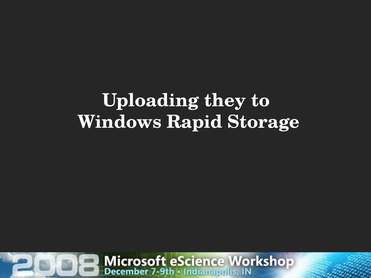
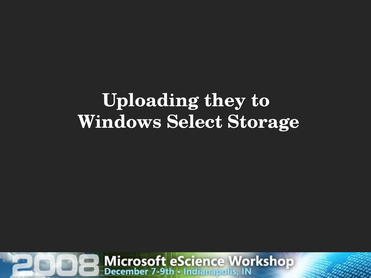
Rapid: Rapid -> Select (195, 122)
